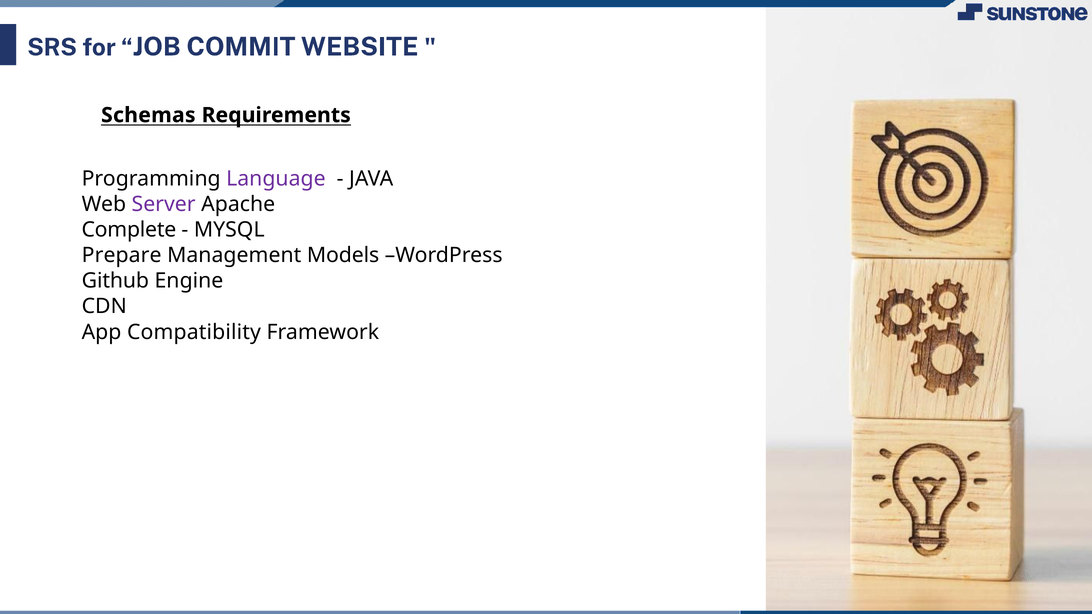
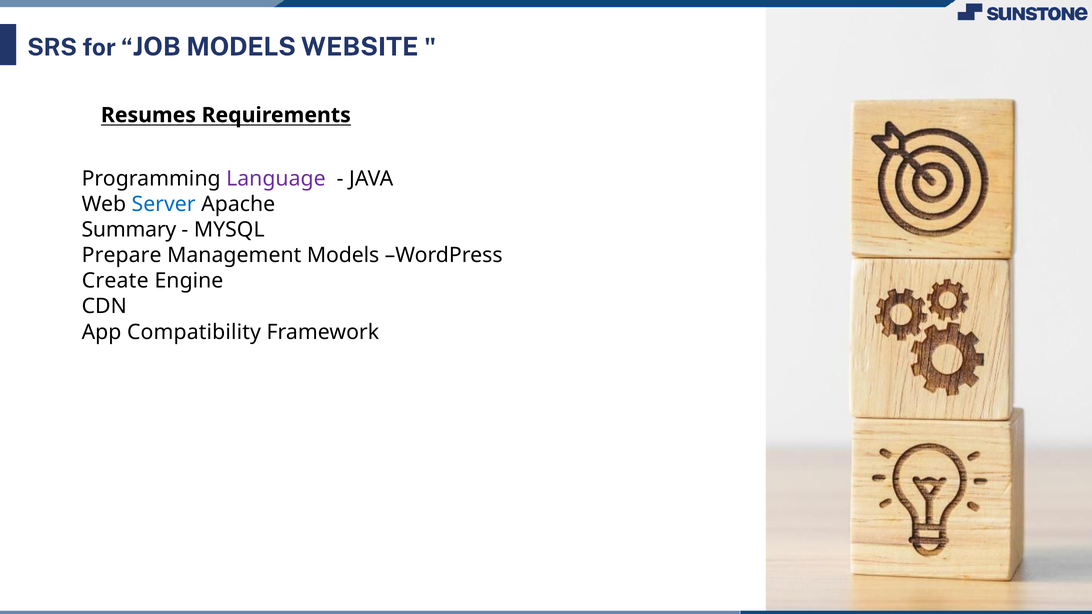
JOB COMMIT: COMMIT -> MODELS (241, 47)
Schemas: Schemas -> Resumes (148, 115)
Server colour: purple -> blue (164, 204)
Complete: Complete -> Summary (129, 230)
Github: Github -> Create (115, 281)
